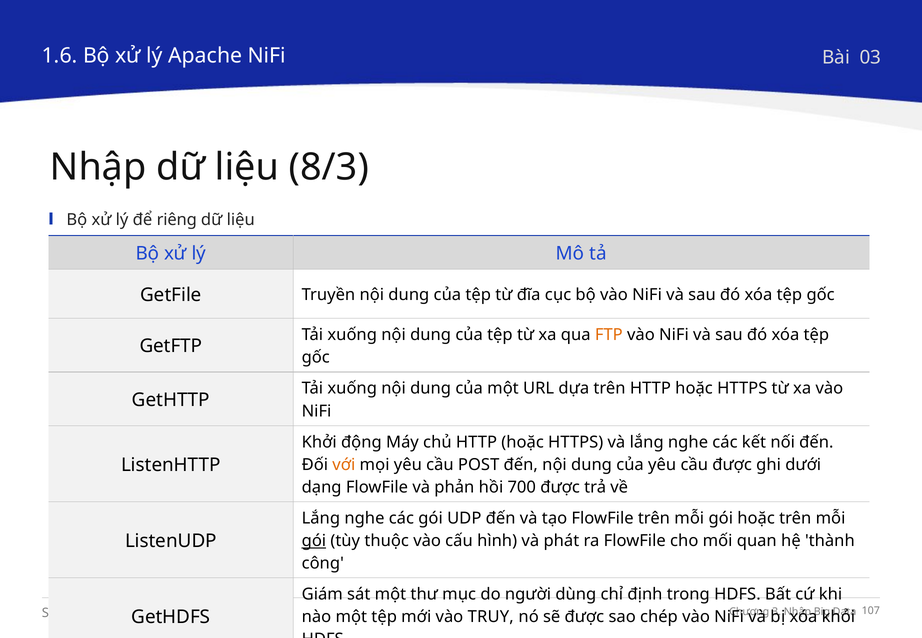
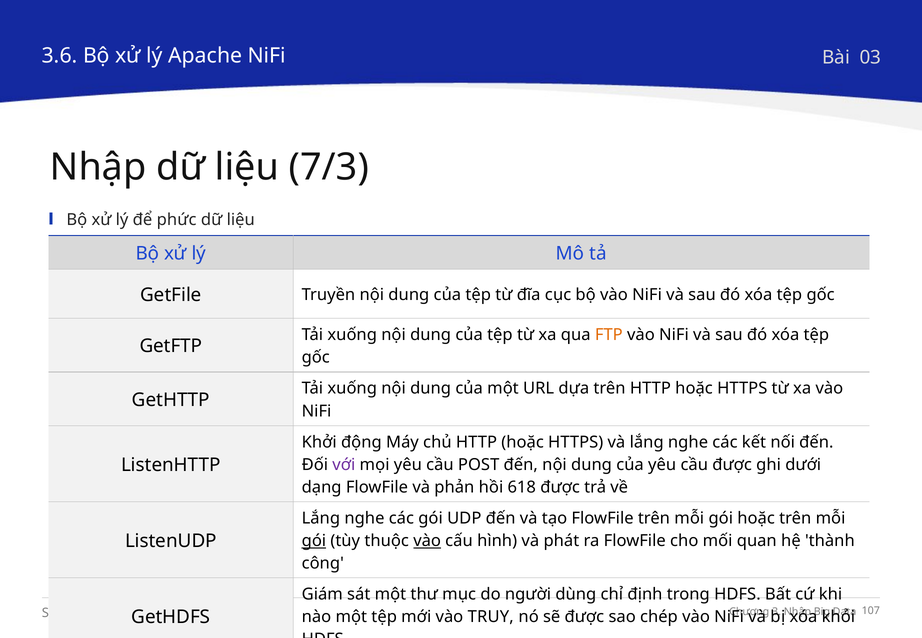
1.6: 1.6 -> 3.6 (60, 56)
8/3: 8/3 -> 7/3 (329, 167)
riêng: riêng -> phức (177, 220)
với colour: orange -> purple (344, 465)
700: 700 -> 618 (522, 487)
vào underline: none -> present (427, 541)
